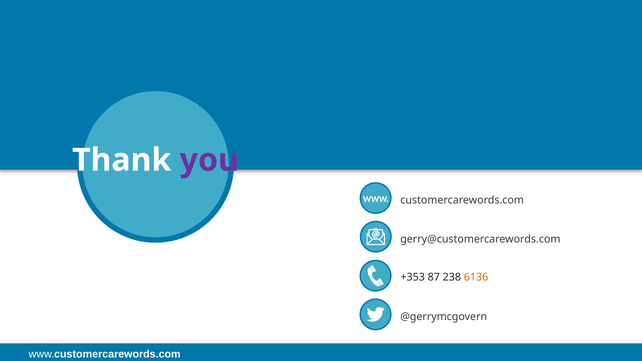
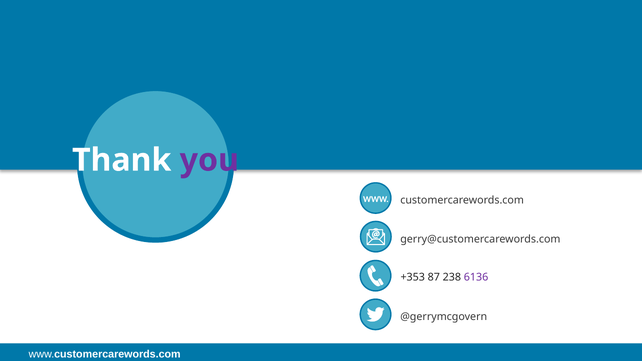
6136 colour: orange -> purple (476, 277)
